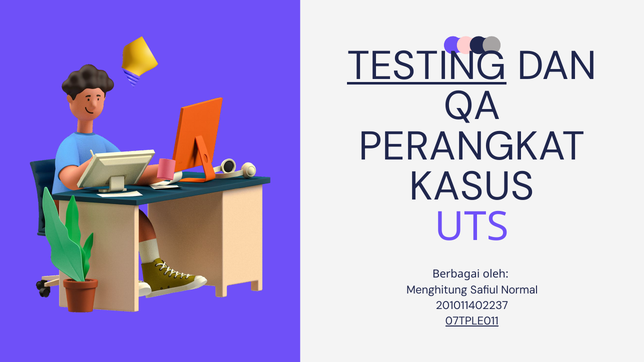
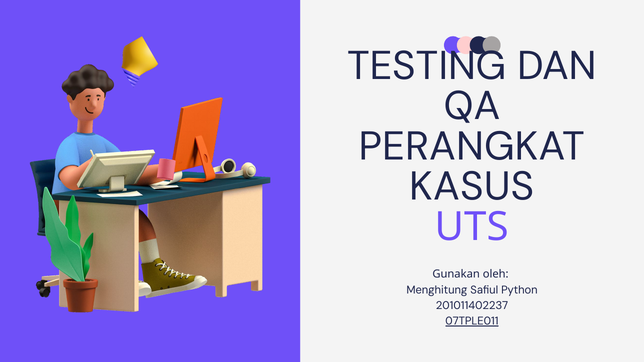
TESTING underline: present -> none (427, 66)
Berbagai: Berbagai -> Gunakan (456, 274)
Normal: Normal -> Python (519, 290)
